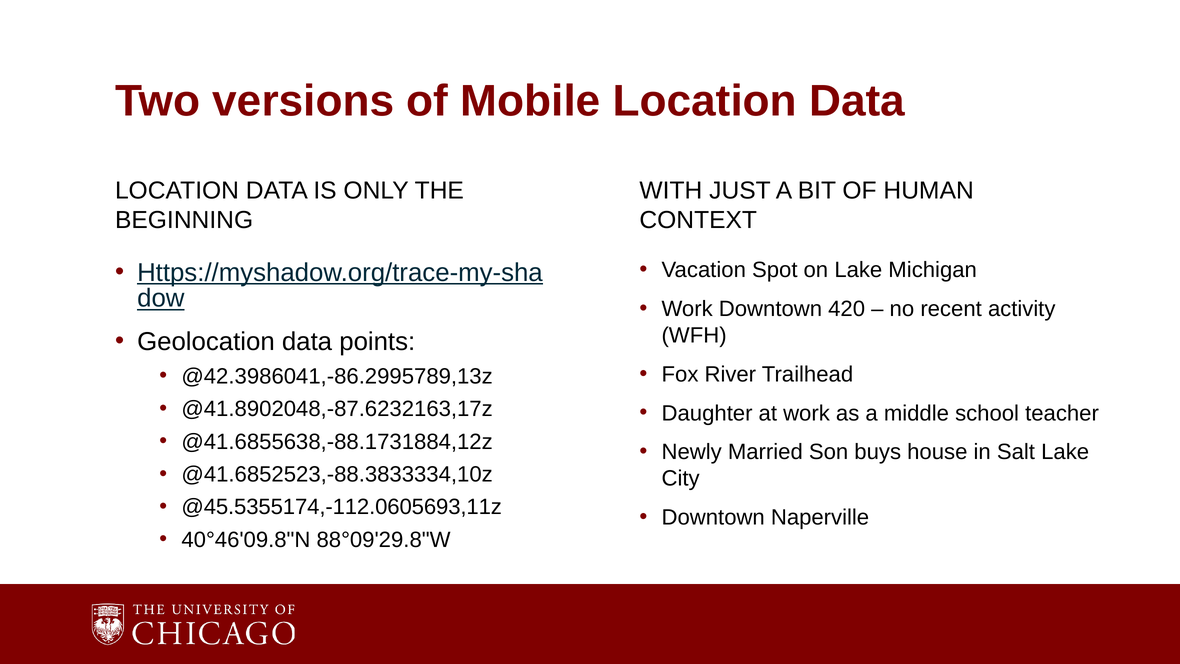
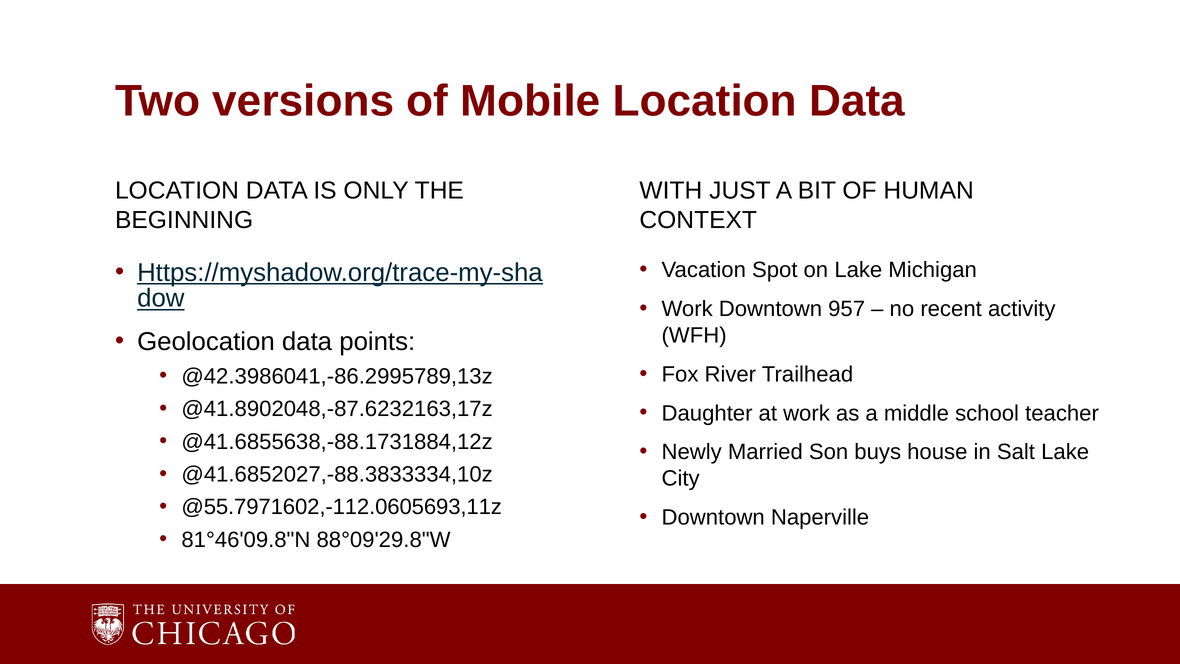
420: 420 -> 957 (847, 309)
@41.6852523,-88.3833334,10z: @41.6852523,-88.3833334,10z -> @41.6852027,-88.3833334,10z (337, 474)
@45.5355174,-112.0605693,11z: @45.5355174,-112.0605693,11z -> @55.7971602,-112.0605693,11z (342, 507)
40°46'09.8"N: 40°46'09.8"N -> 81°46'09.8"N (246, 540)
